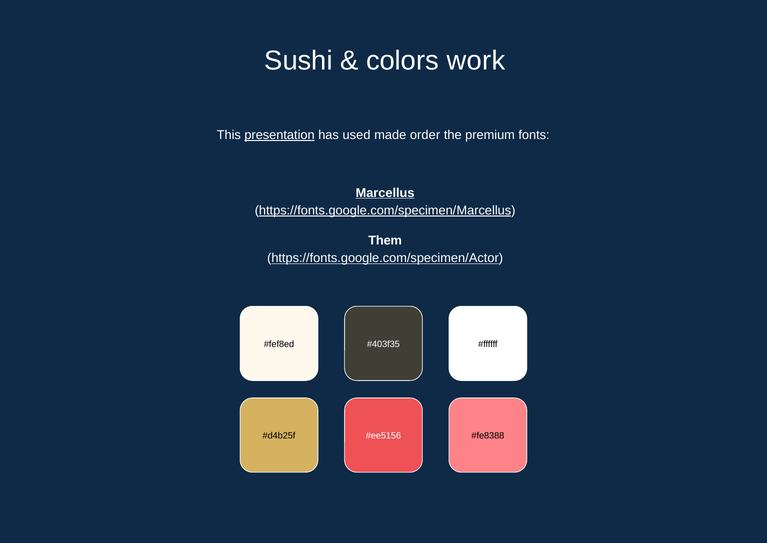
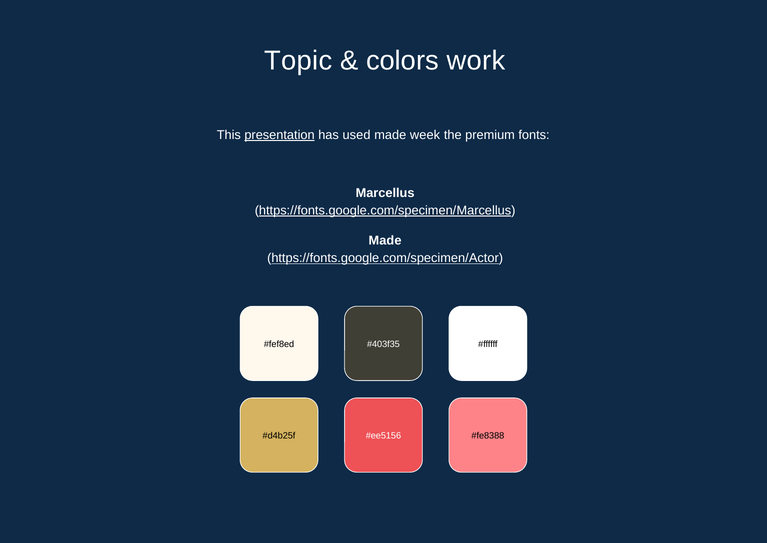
Sushi: Sushi -> Topic (298, 61)
order: order -> week (425, 135)
Marcellus underline: present -> none (385, 193)
Them: Them -> Made (385, 240)
